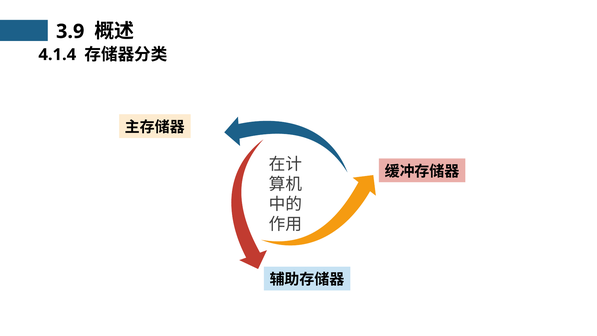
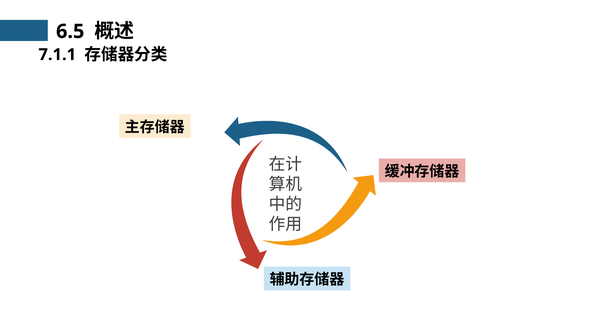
3.9: 3.9 -> 6.5 (70, 31)
4.1.4: 4.1.4 -> 7.1.1 (57, 55)
